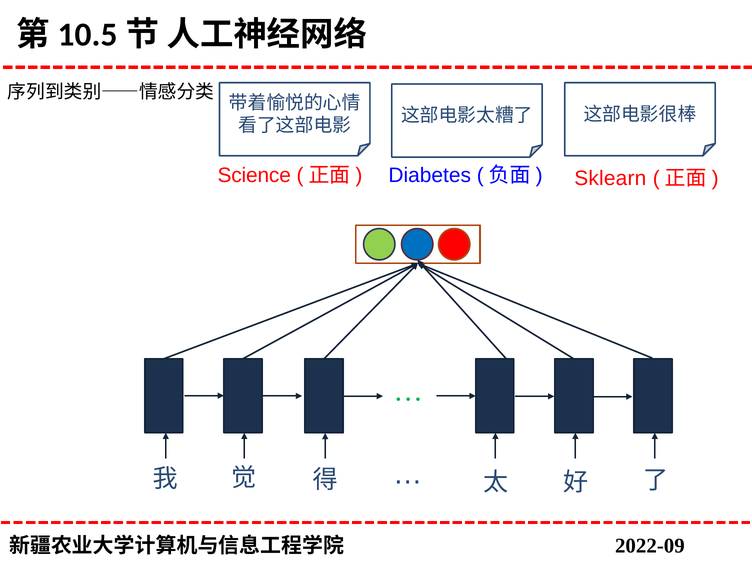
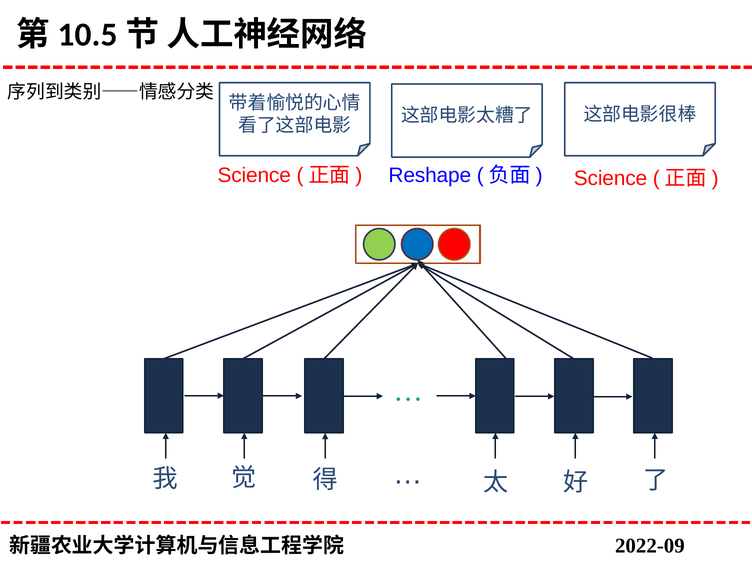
Diabetes: Diabetes -> Reshape (430, 176)
Sklearn: Sklearn -> Science (611, 178)
